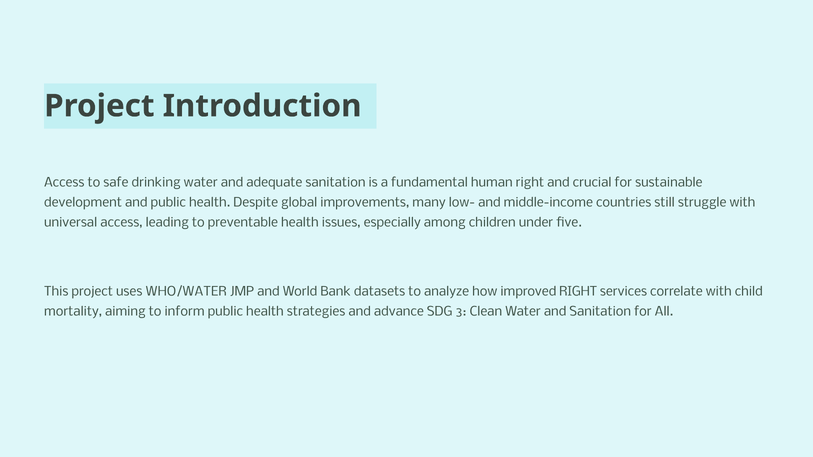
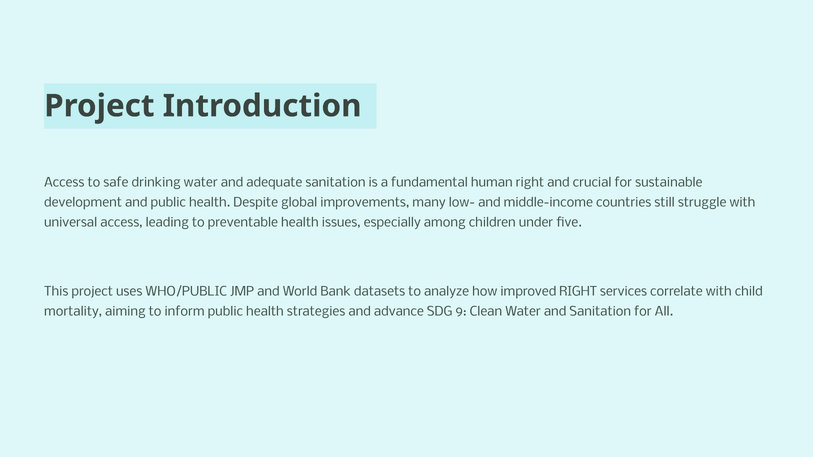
WHO/WATER: WHO/WATER -> WHO/PUBLIC (186, 292)
3: 3 -> 9 (461, 312)
